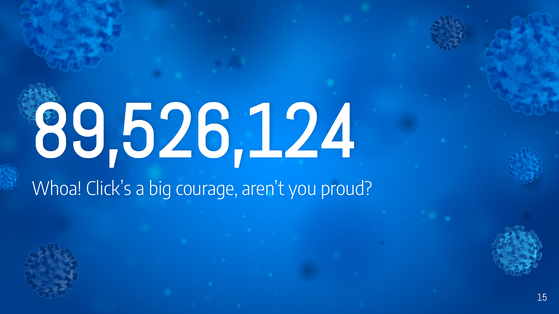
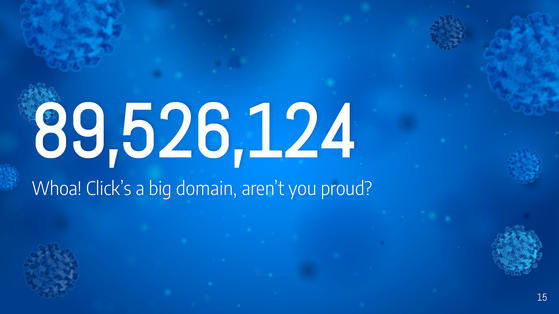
courage: courage -> domain (207, 189)
